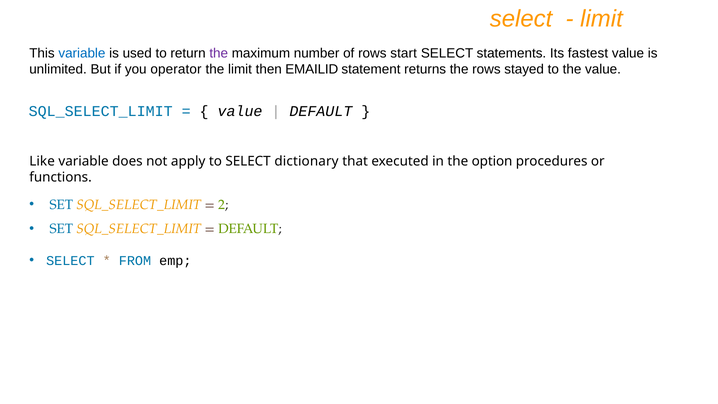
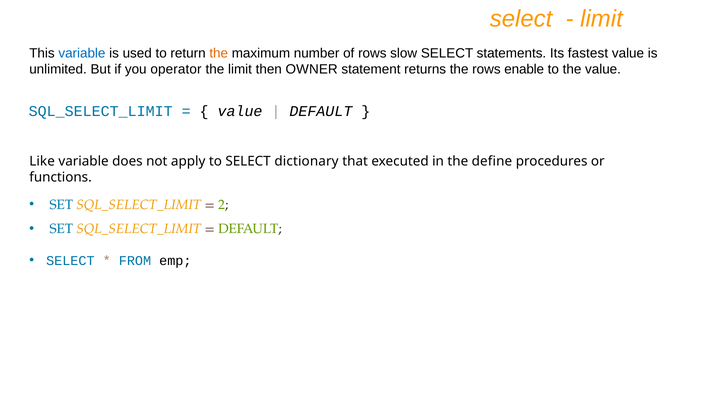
the colour: purple -> orange (219, 53)
start: start -> slow (404, 53)
EMAILID: EMAILID -> OWNER (312, 69)
stayed: stayed -> enable (524, 69)
option: option -> define (492, 161)
